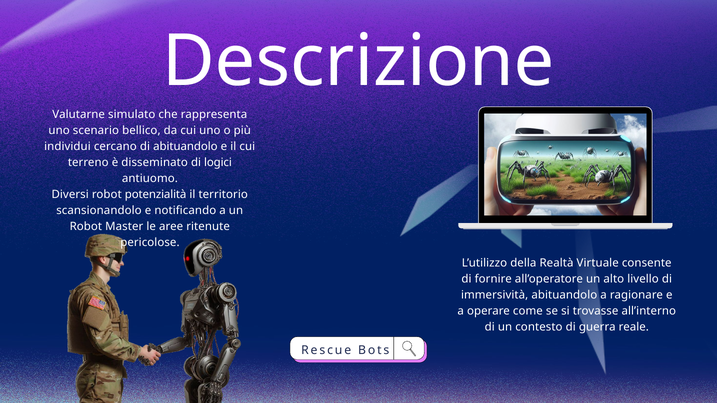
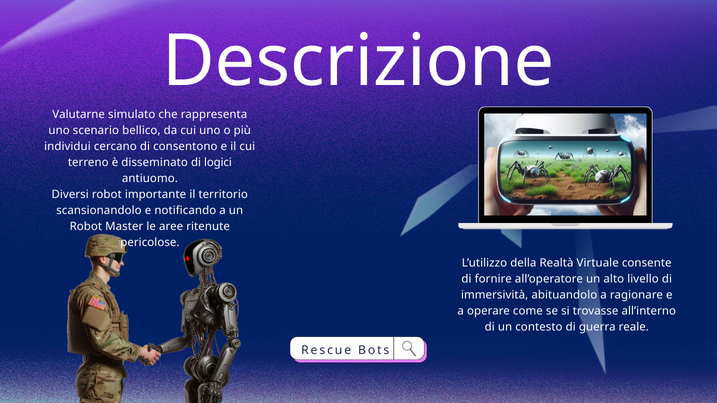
di abituandolo: abituandolo -> consentono (185, 146)
potenzialità: potenzialità -> importante (156, 195)
